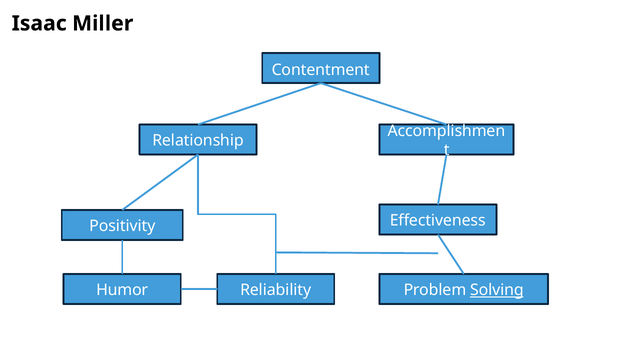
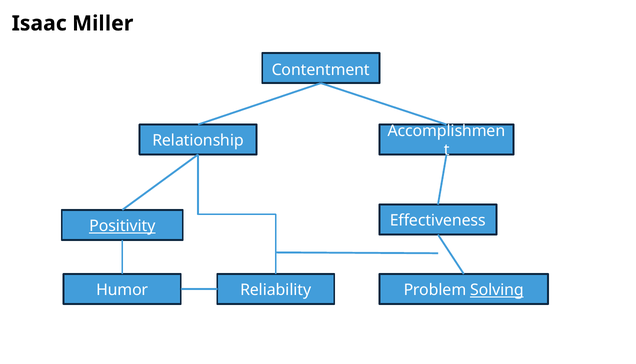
Positivity underline: none -> present (122, 226)
